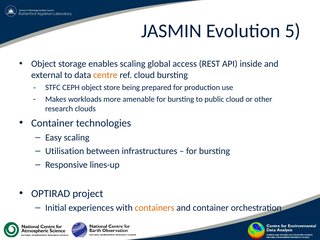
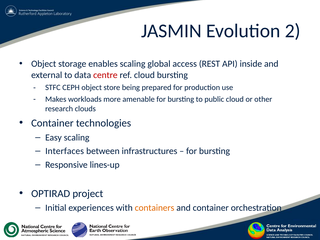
5: 5 -> 2 (293, 31)
centre colour: orange -> red (105, 75)
Utilisation: Utilisation -> Interfaces (65, 151)
